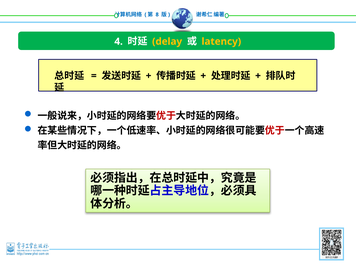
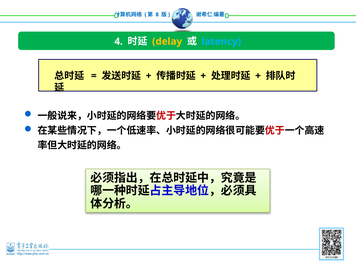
latency colour: yellow -> light blue (221, 41)
